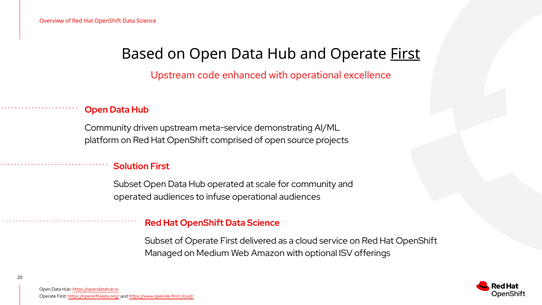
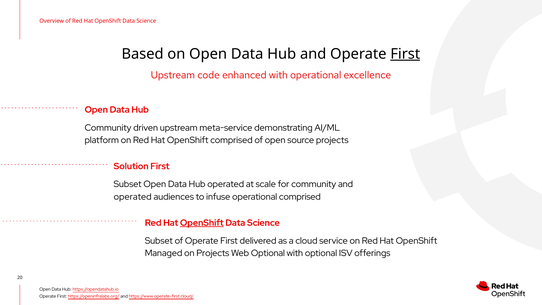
operational audiences: audiences -> comprised (300, 197)
OpenShift underline: none -> present (202, 223)
on Medium: Medium -> Projects (213, 253)
Web Amazon: Amazon -> Optional (268, 253)
